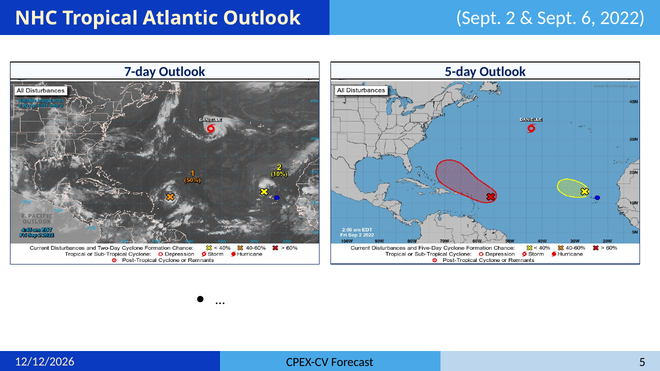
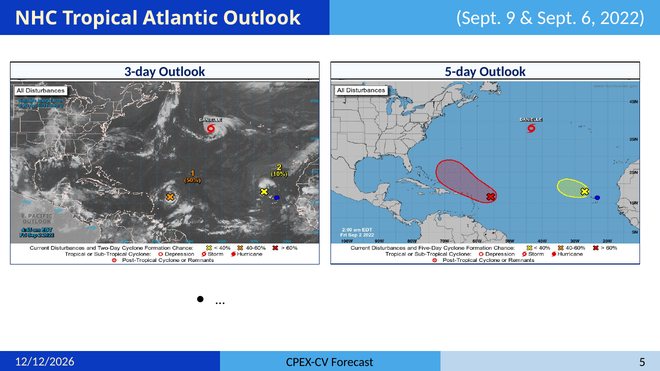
2: 2 -> 9 (511, 18)
7-day: 7-day -> 3-day (140, 72)
